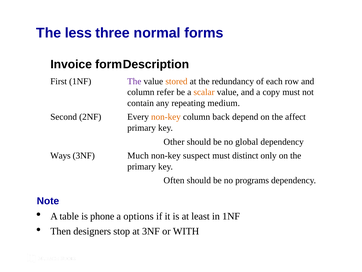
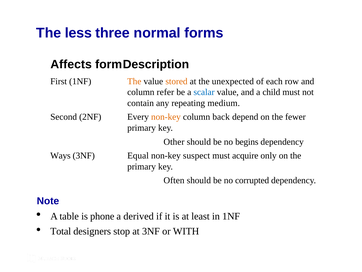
Invoice: Invoice -> Affects (71, 64)
The colour: purple -> orange (134, 81)
redundancy: redundancy -> unexpected (233, 81)
scalar colour: orange -> blue (204, 92)
copy: copy -> child (271, 92)
affect: affect -> fewer (295, 117)
global: global -> begins (247, 142)
Much: Much -> Equal (138, 155)
distinct: distinct -> acquire (245, 155)
programs: programs -> corrupted (252, 180)
options: options -> derived (139, 216)
Then: Then -> Total (61, 231)
